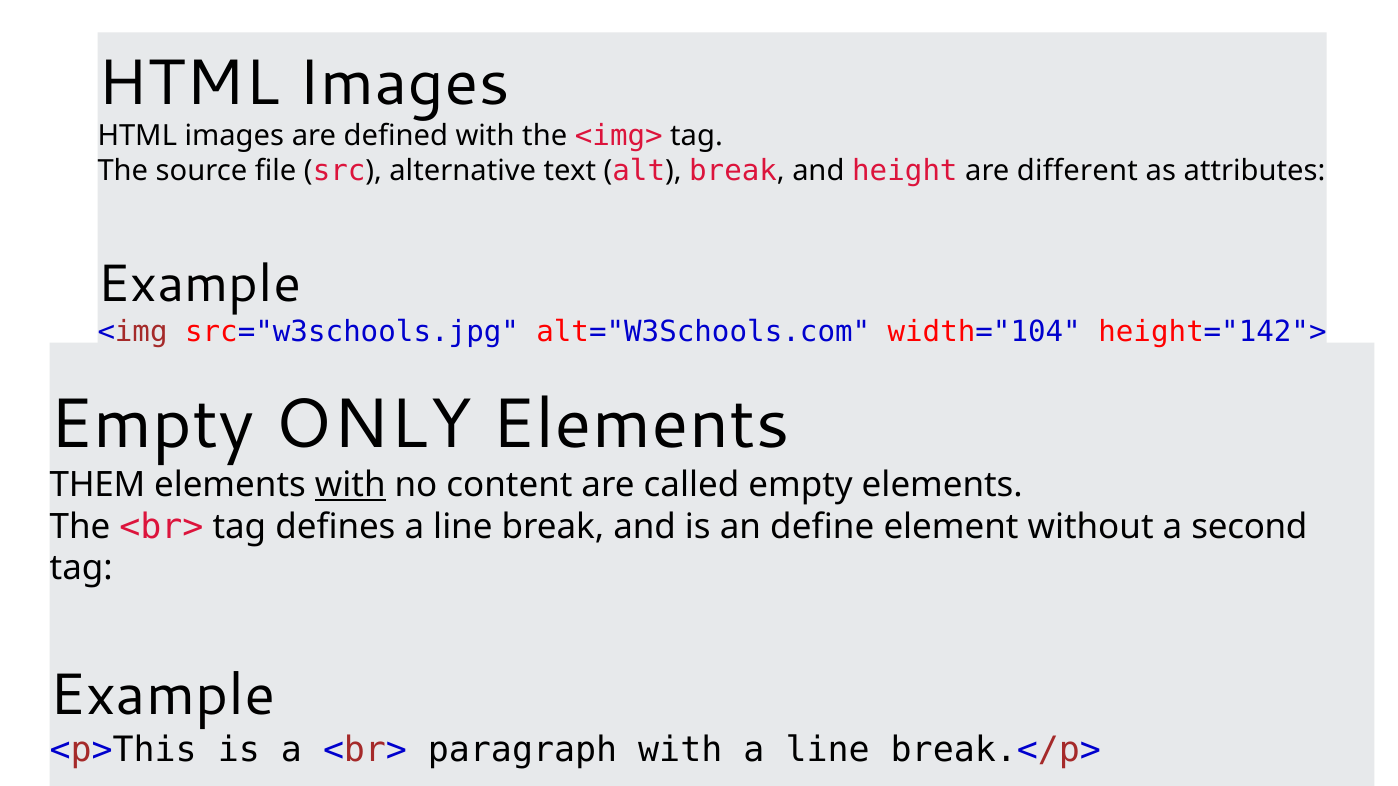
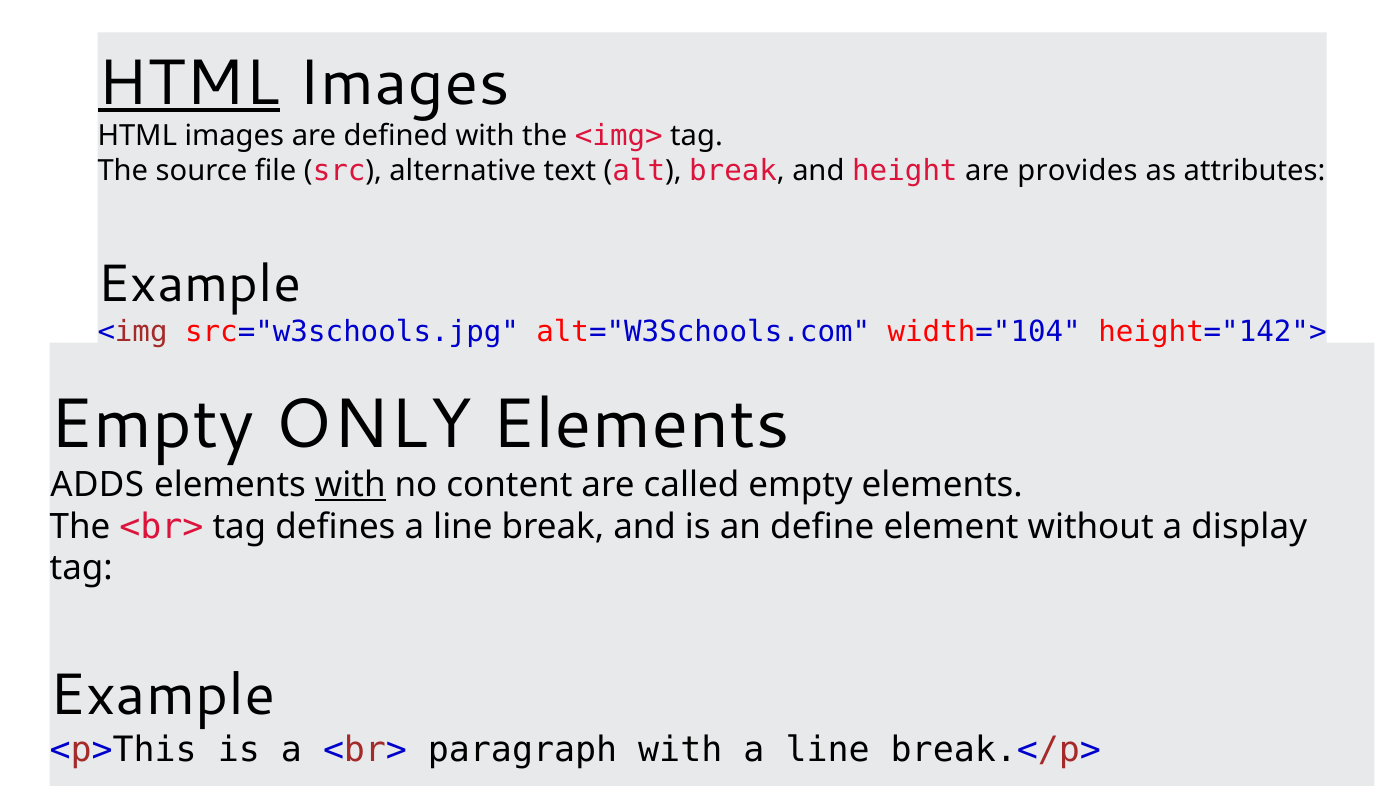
HTML underline: none -> present (189, 83)
different: different -> provides (1077, 171)
THEM: THEM -> ADDS (97, 485)
second: second -> display (1249, 527)
